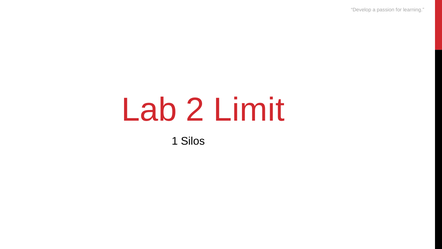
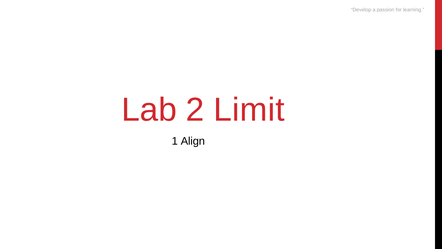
Silos: Silos -> Align (193, 141)
